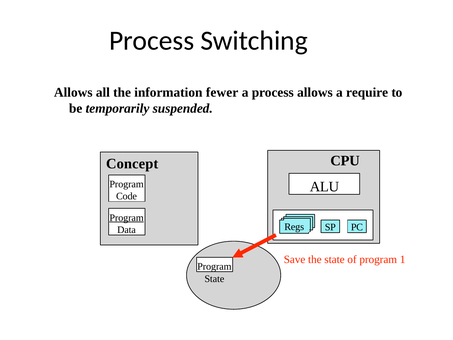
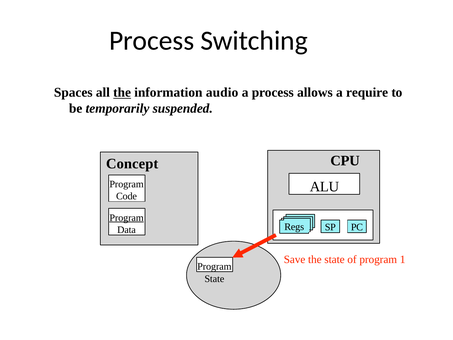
Allows: Allows -> Spaces (73, 92)
the underline: none -> present (122, 92)
fewer: fewer -> audio (222, 92)
